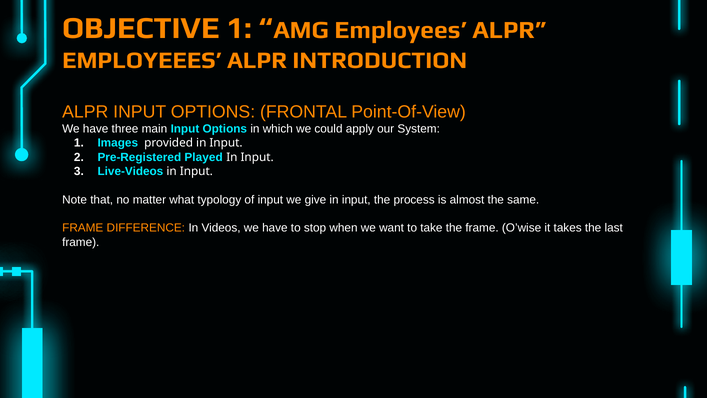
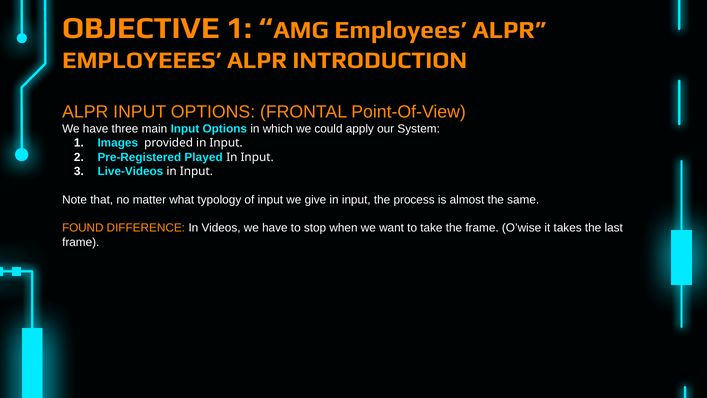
FRAME: FRAME -> FOUND (83, 228)
